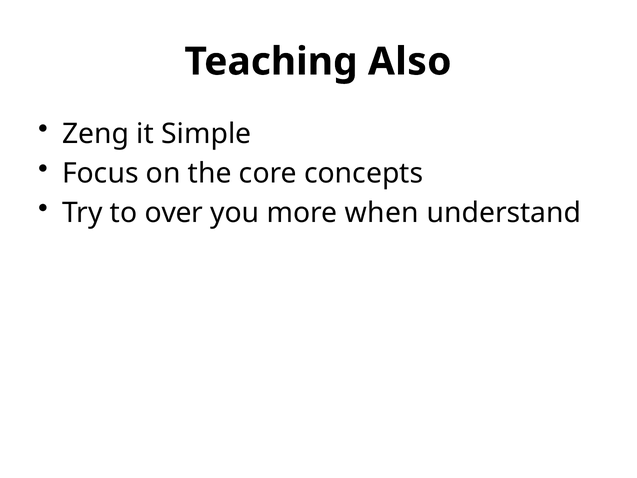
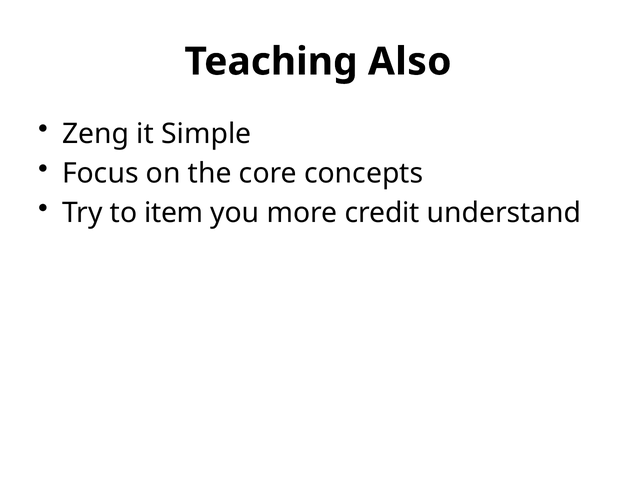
over: over -> item (174, 213)
when: when -> credit (382, 213)
